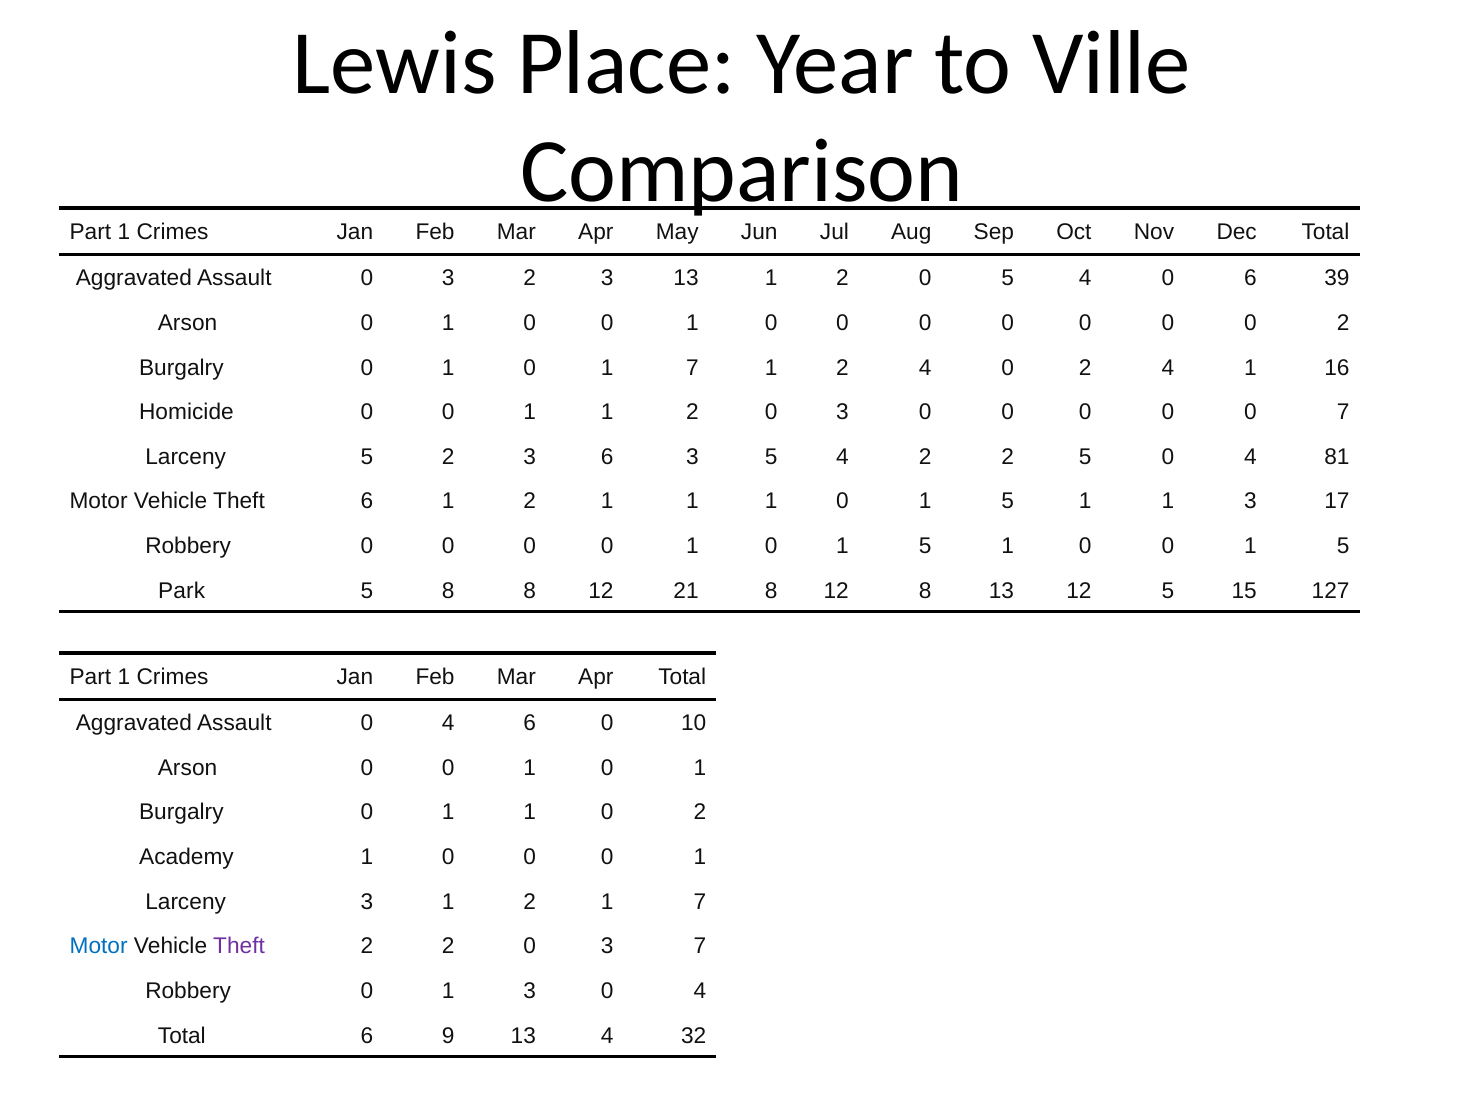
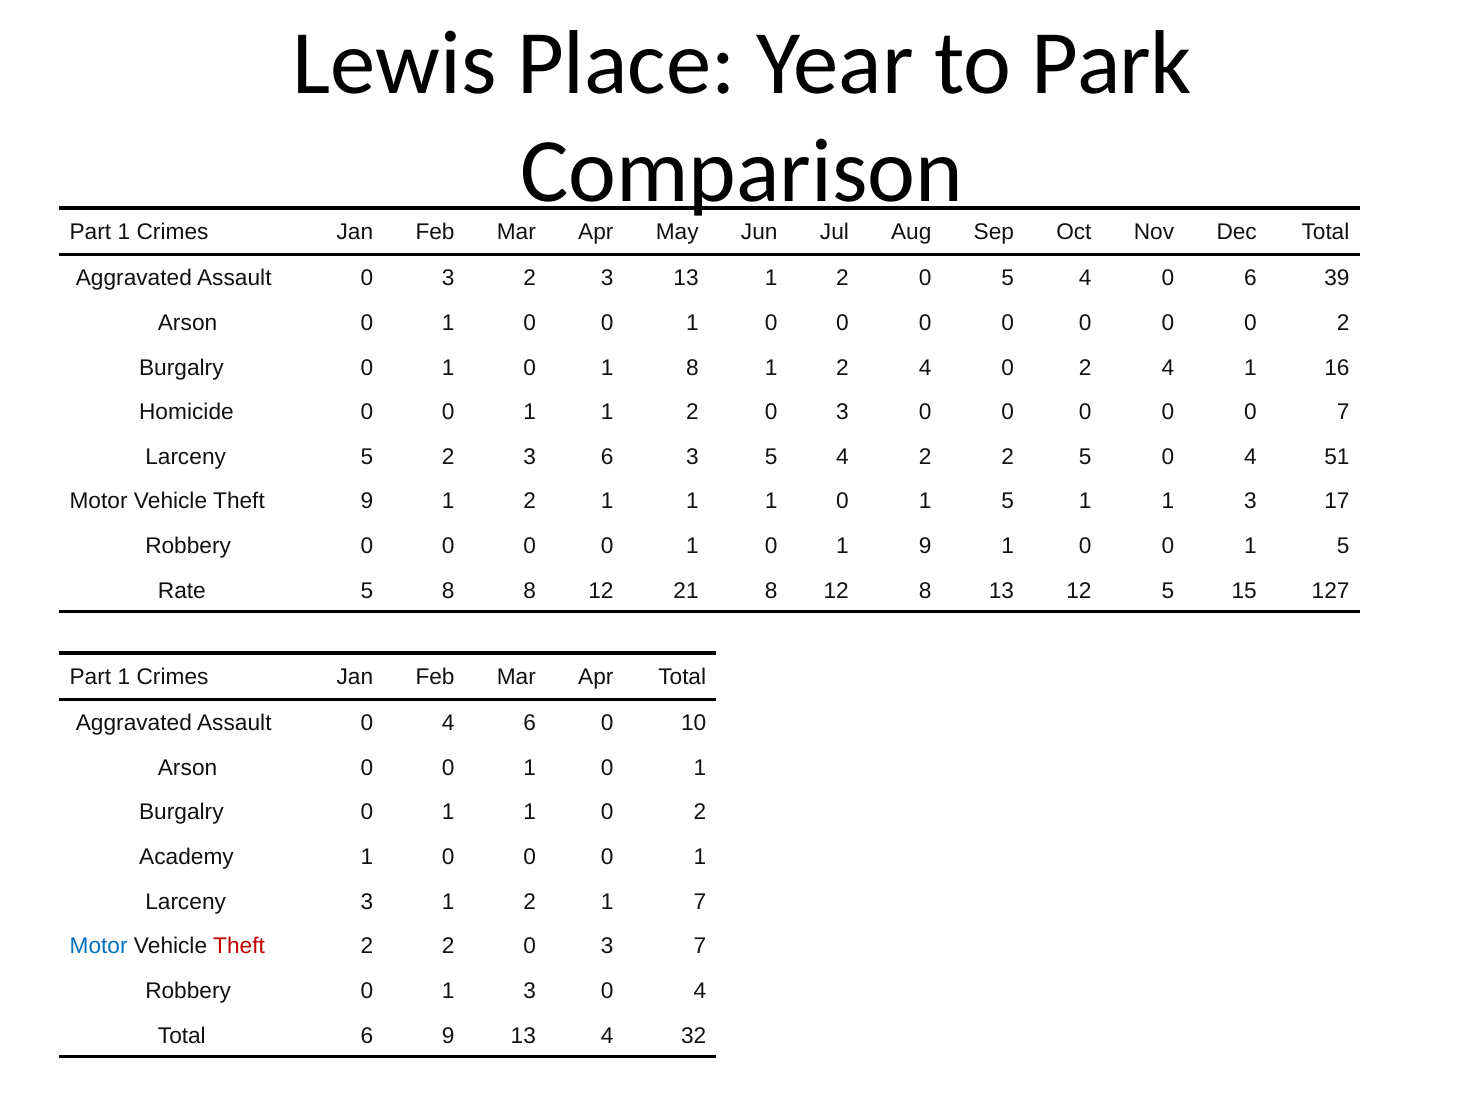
Ville: Ville -> Park (1112, 63)
0 1 7: 7 -> 8 (692, 368)
81: 81 -> 51 (1337, 457)
Theft 6: 6 -> 9 (367, 502)
5: 5 -> 9 (925, 546)
Park: Park -> Rate (182, 591)
Theft colour: purple -> red (239, 946)
